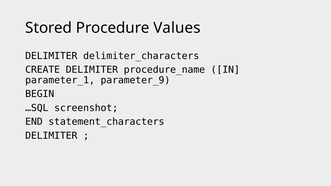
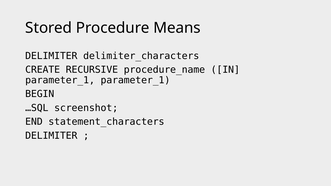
Values: Values -> Means (177, 28)
CREATE DELIMITER: DELIMITER -> RECURSIVE (92, 70)
parameter_1 parameter_9: parameter_9 -> parameter_1 (135, 80)
